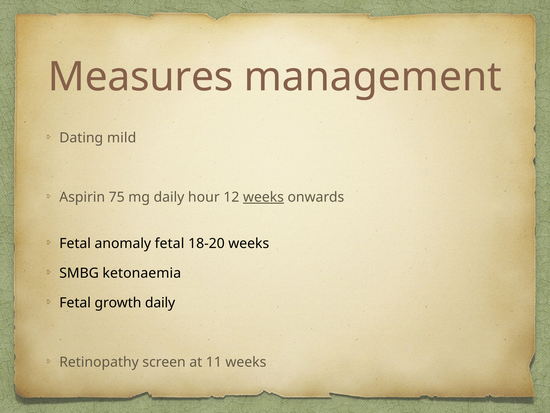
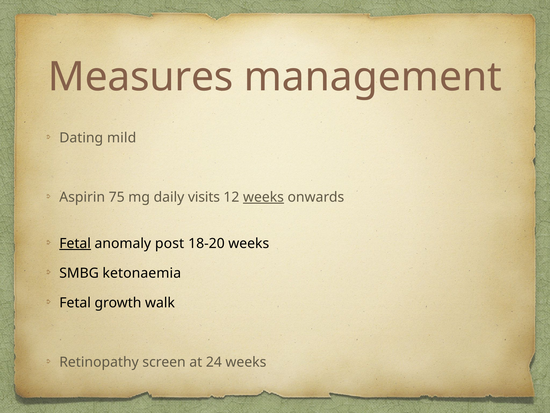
hour: hour -> visits (204, 197)
Fetal underline: none -> present (75, 243)
anomaly fetal: fetal -> post (170, 243)
growth daily: daily -> walk (160, 302)
11: 11 -> 24 (214, 362)
